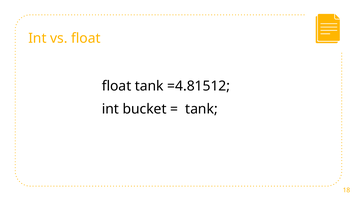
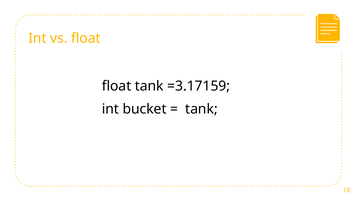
=4.81512: =4.81512 -> =3.17159 (199, 86)
